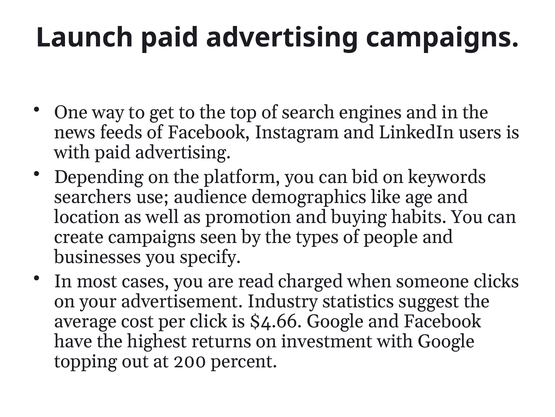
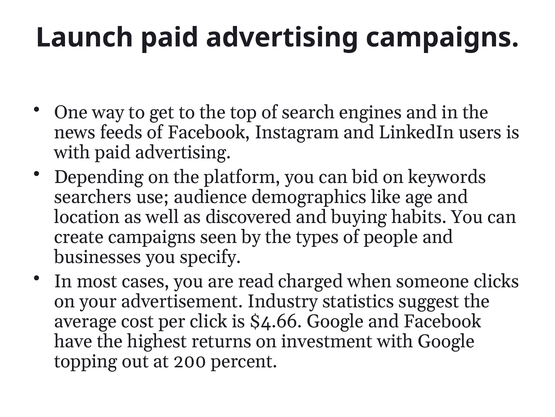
promotion: promotion -> discovered (248, 217)
